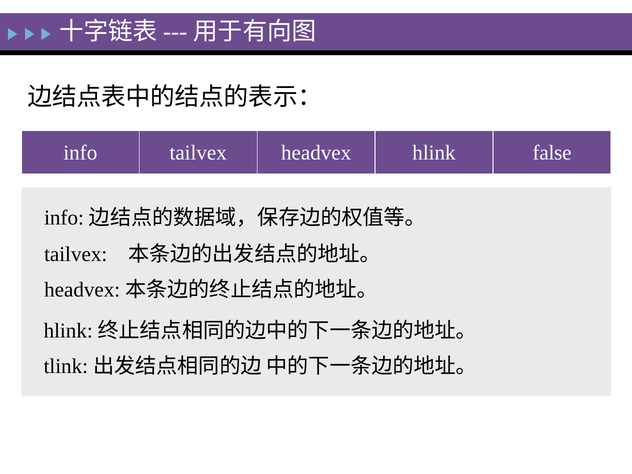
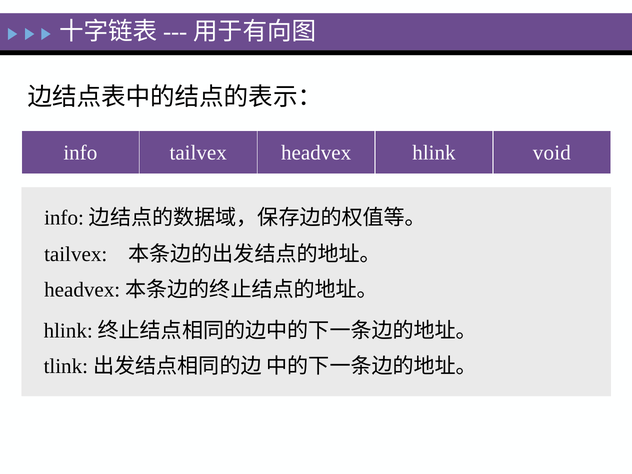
false: false -> void (552, 153)
